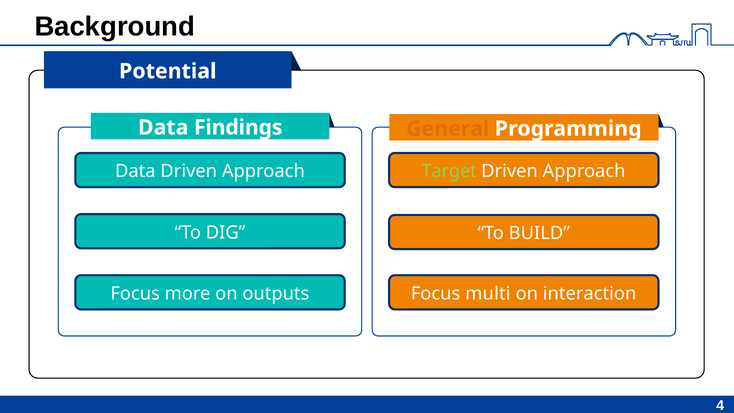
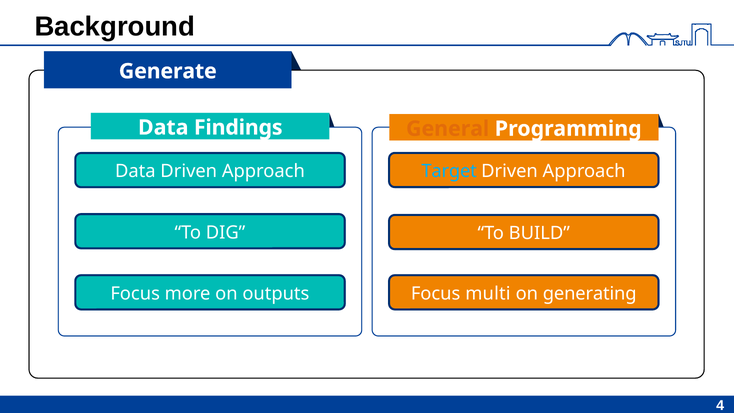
Potential: Potential -> Generate (168, 71)
Target colour: light green -> light blue (449, 171)
interaction: interaction -> generating (590, 293)
